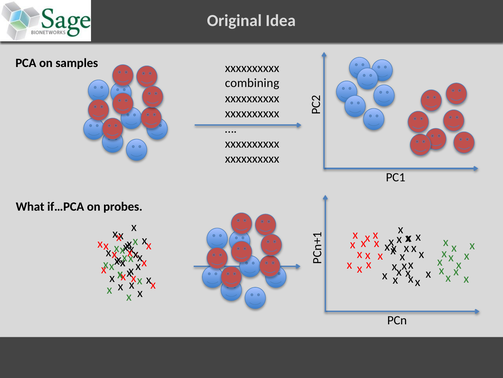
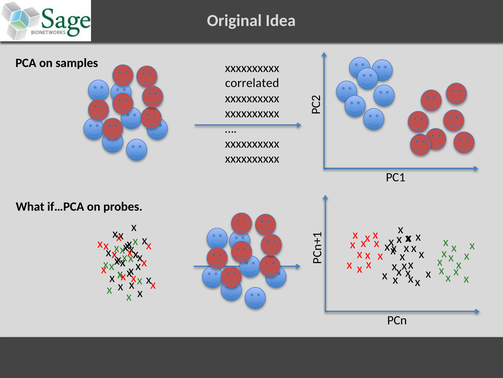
combining: combining -> correlated (252, 83)
